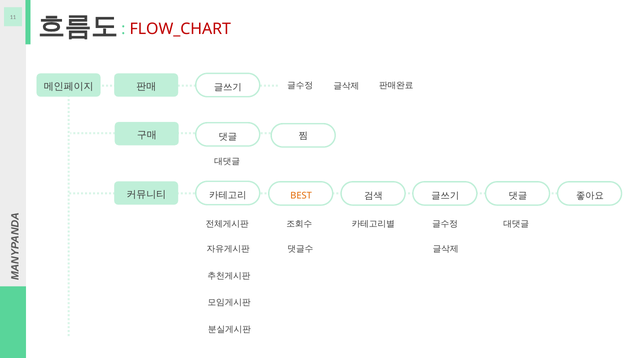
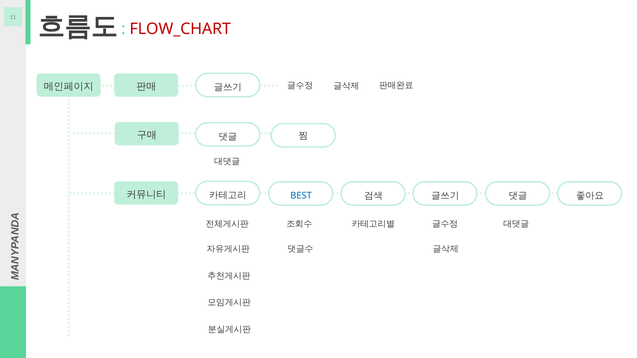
BEST colour: orange -> blue (301, 196)
